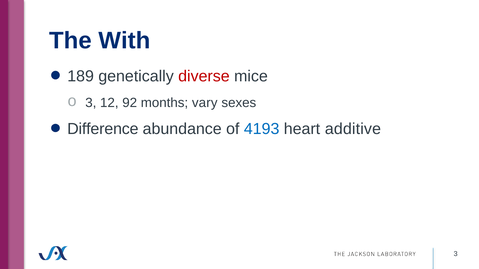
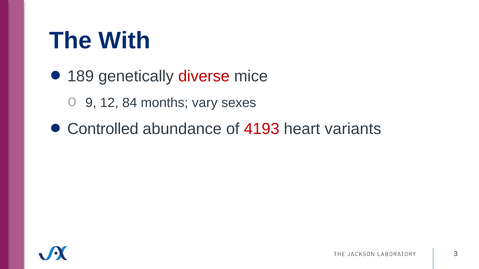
3: 3 -> 9 (91, 103)
92: 92 -> 84 (130, 103)
Difference: Difference -> Controlled (103, 129)
4193 colour: blue -> red (262, 129)
additive: additive -> variants (353, 129)
